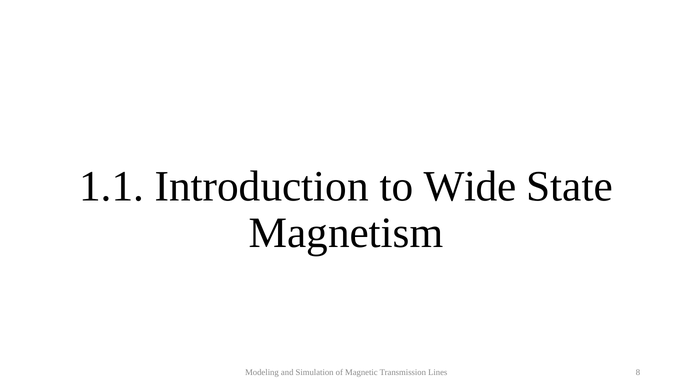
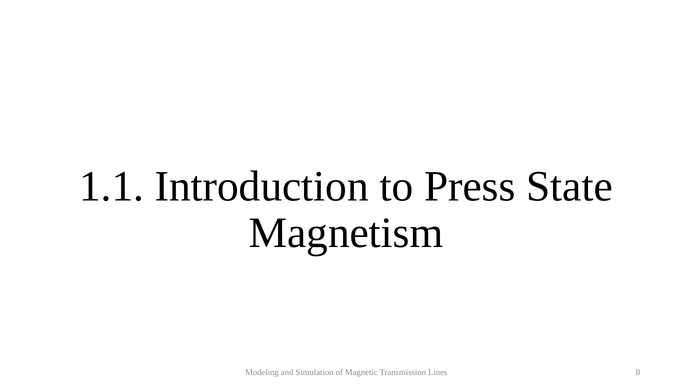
Wide: Wide -> Press (470, 186)
